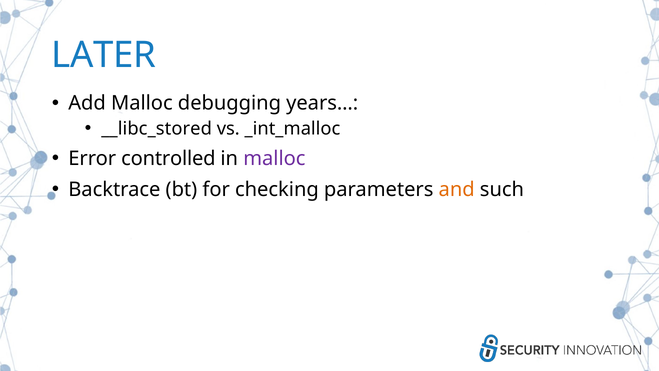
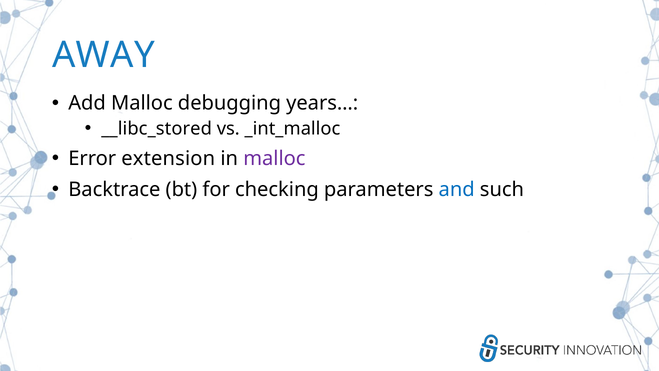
LATER: LATER -> AWAY (103, 55)
controlled: controlled -> extension (168, 158)
and colour: orange -> blue (457, 189)
